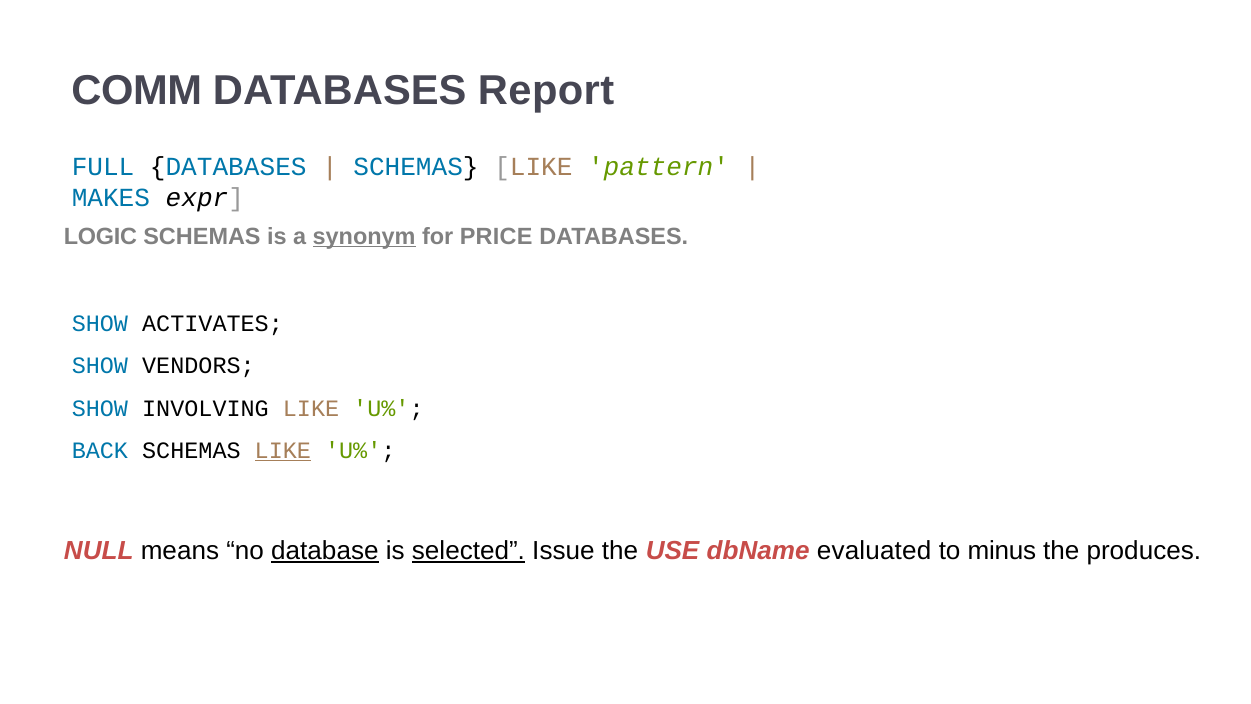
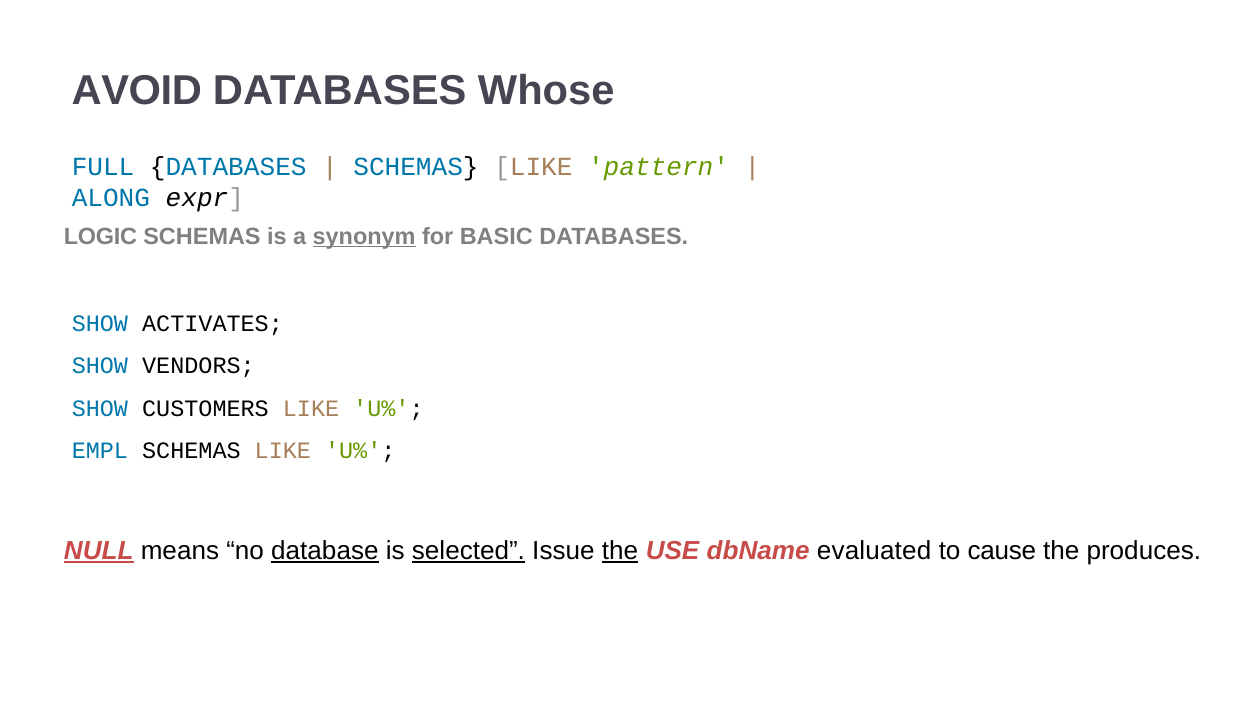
COMM: COMM -> AVOID (137, 91)
Report: Report -> Whose (546, 91)
MAKES: MAKES -> ALONG (111, 198)
PRICE: PRICE -> BASIC (496, 236)
INVOLVING: INVOLVING -> CUSTOMERS (205, 408)
BACK: BACK -> EMPL (100, 450)
LIKE underline: present -> none (283, 450)
NULL underline: none -> present (99, 551)
the underline: none -> present (620, 551)
minus: minus -> cause (1002, 551)
